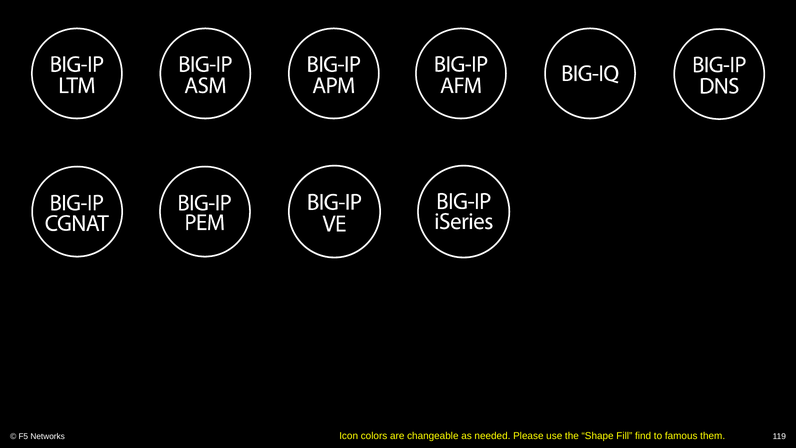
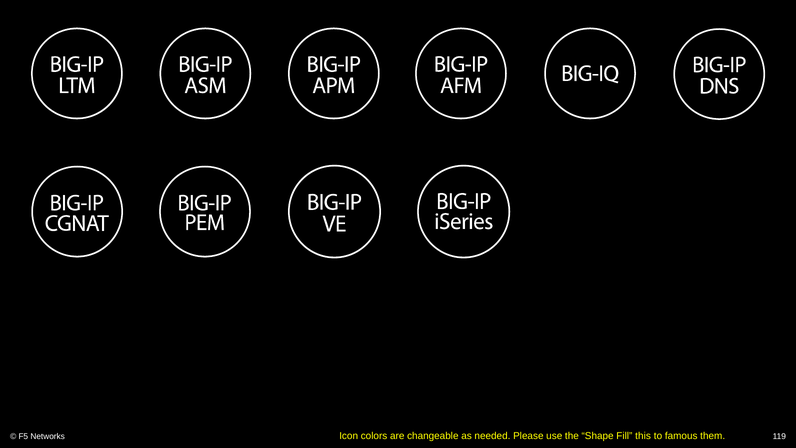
find: find -> this (643, 436)
